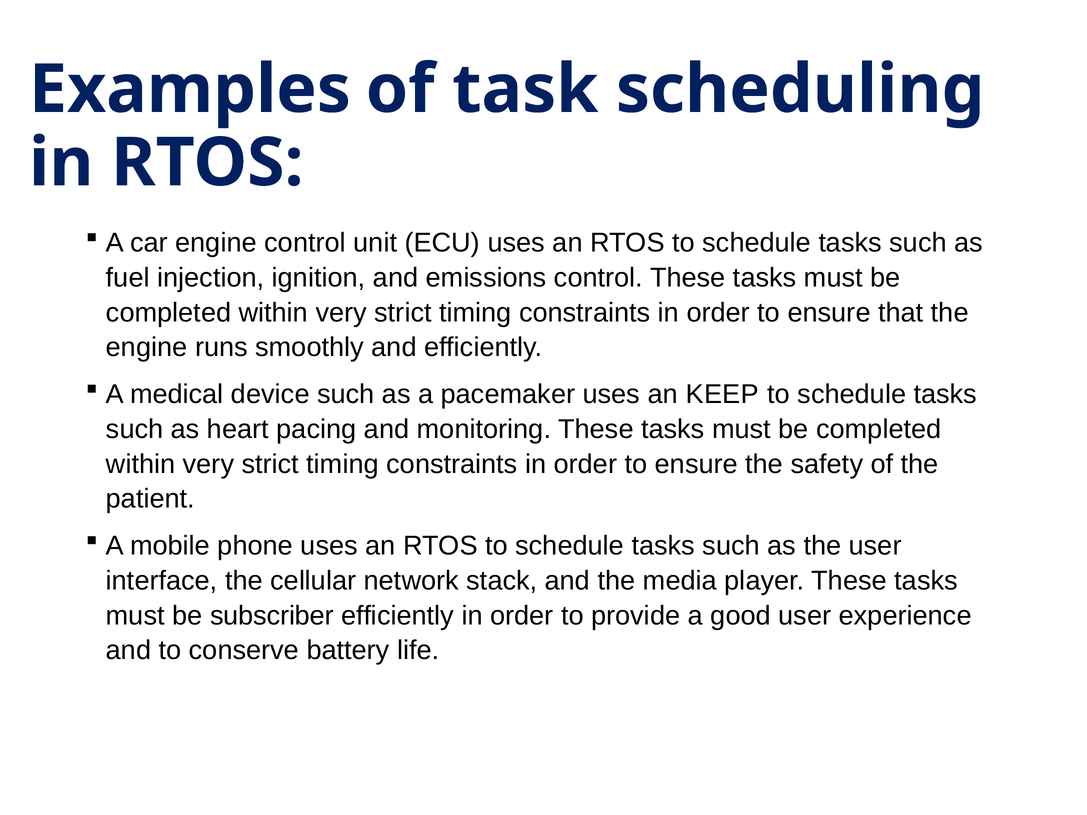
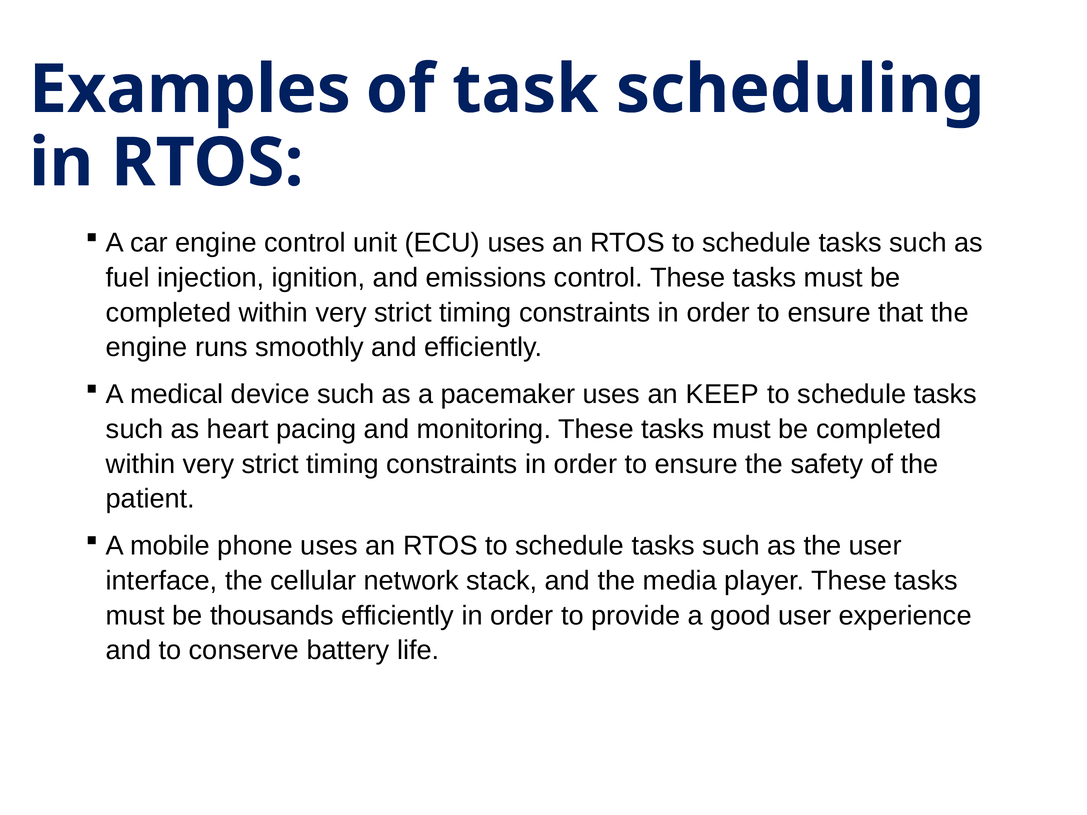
subscriber: subscriber -> thousands (272, 616)
